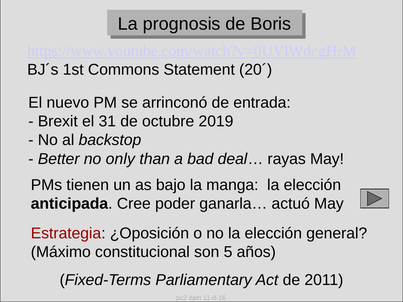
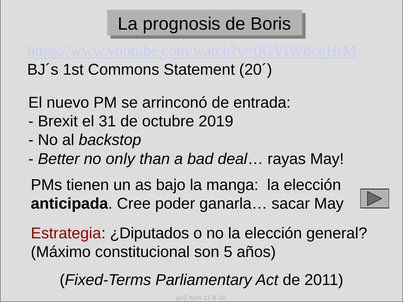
actuó: actuó -> sacar (291, 204)
¿Oposición: ¿Oposición -> ¿Diputados (150, 234)
